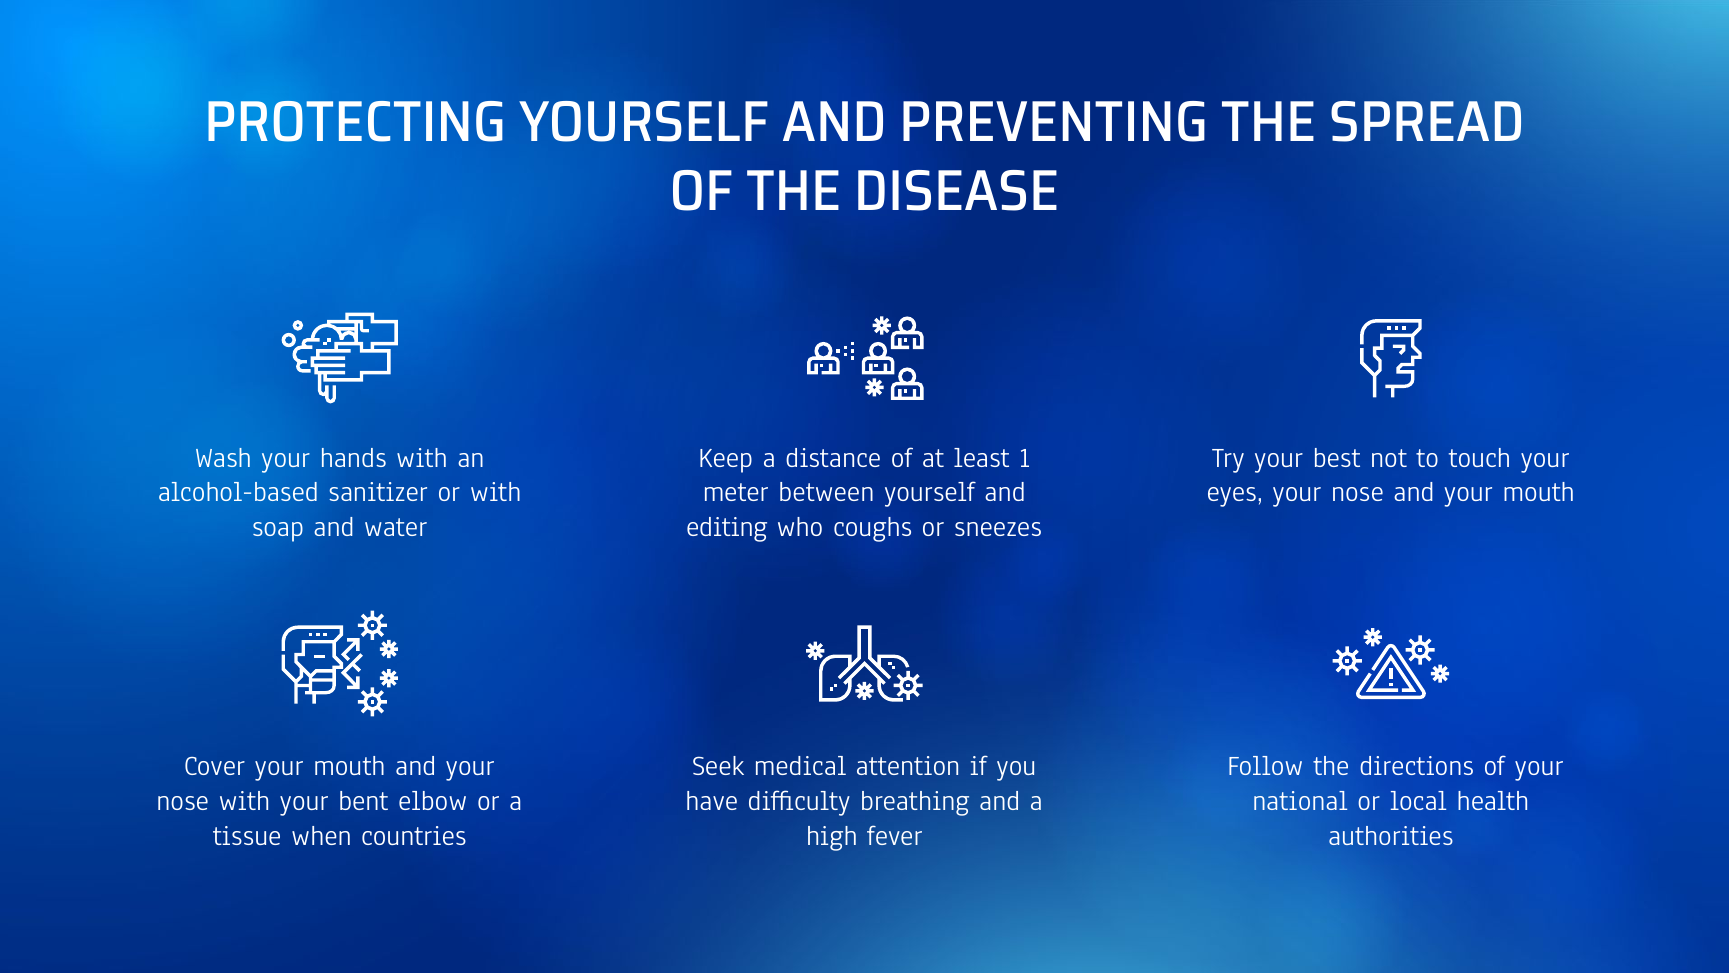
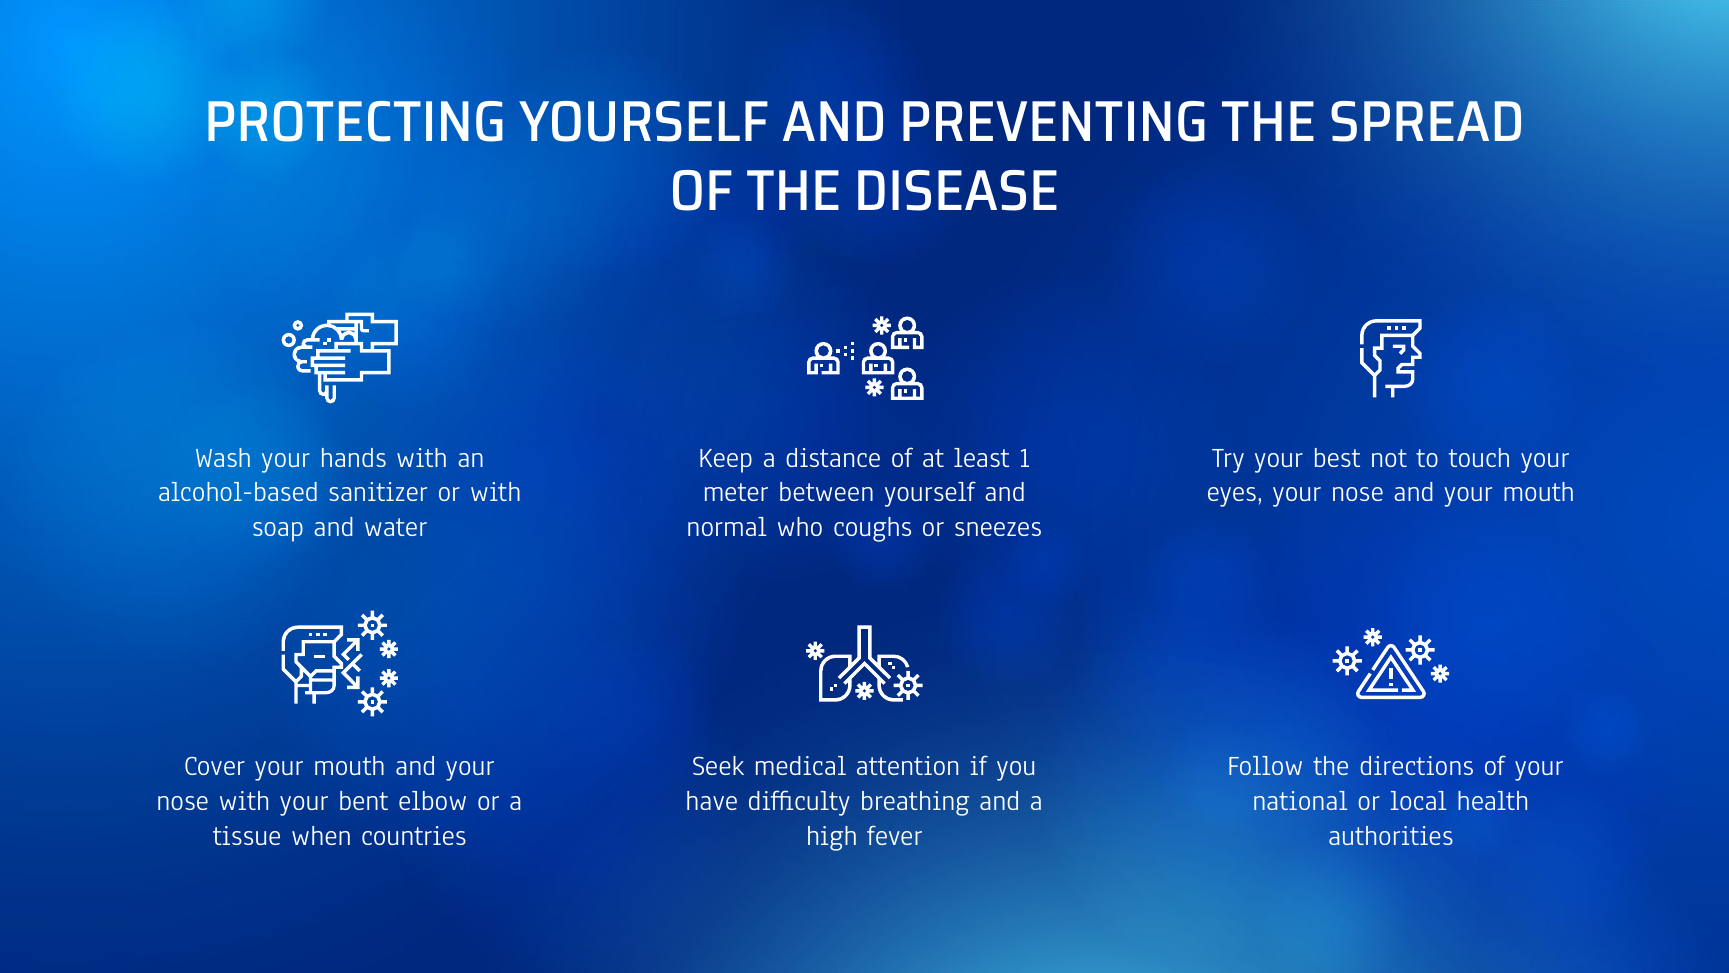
editing: editing -> normal (727, 527)
